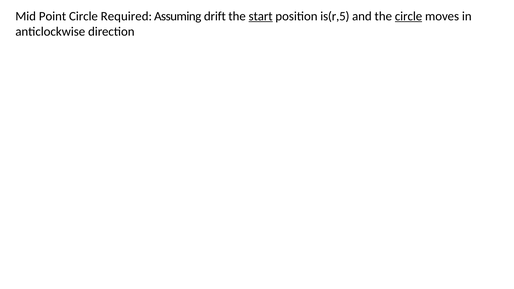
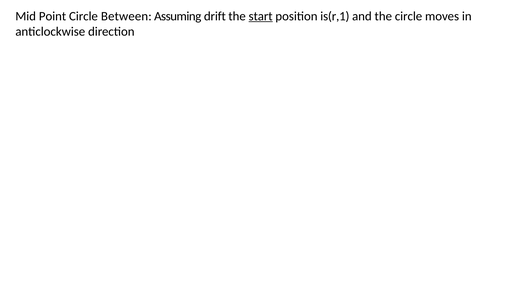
Required: Required -> Between (126, 16)
is(r,5: is(r,5 -> is(r,1 (335, 16)
circle underline: present -> none (409, 16)
